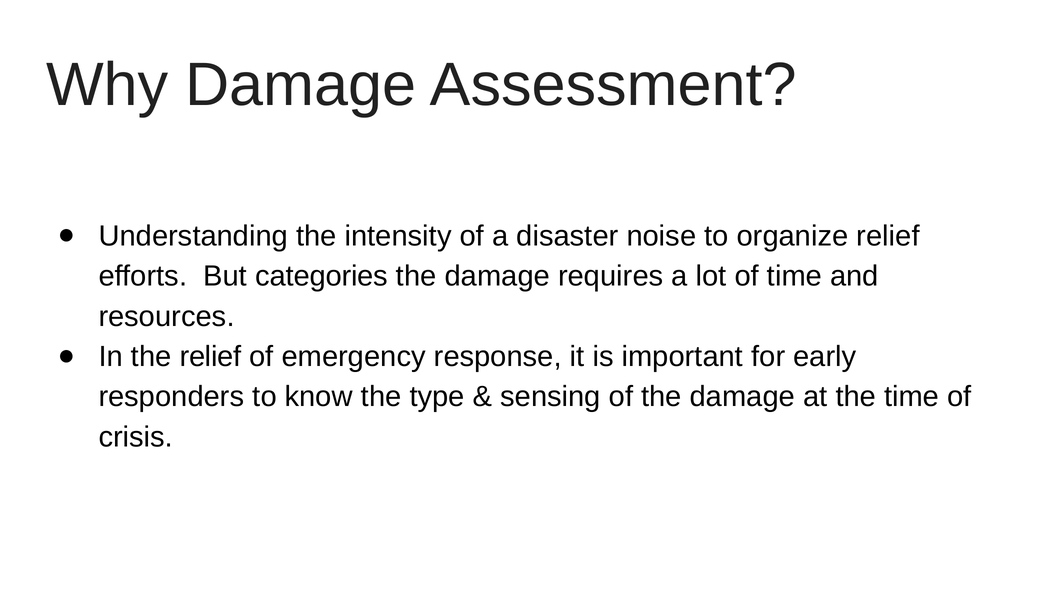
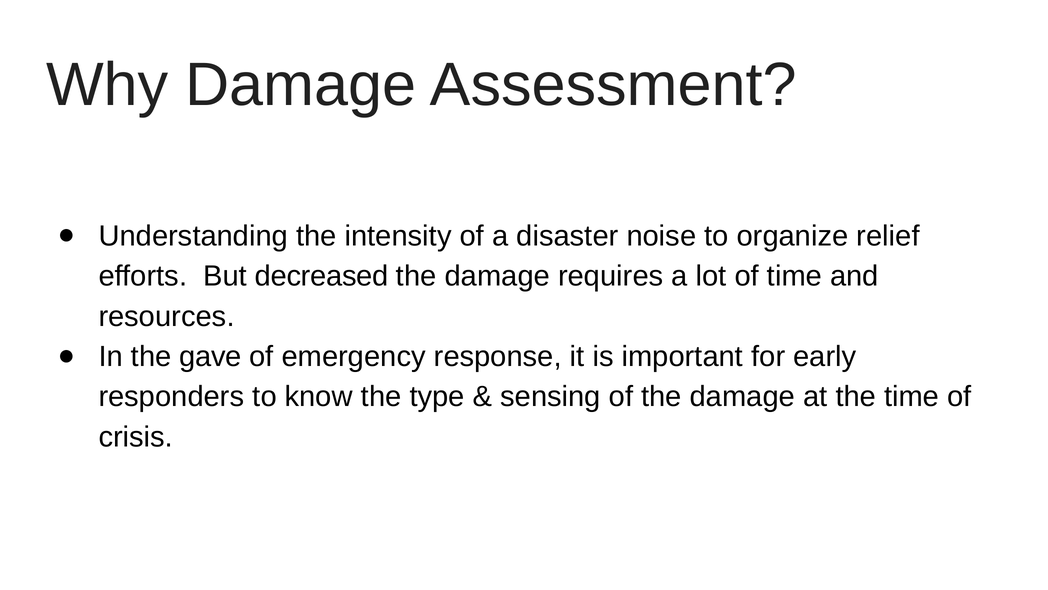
categories: categories -> decreased (322, 276)
the relief: relief -> gave (211, 356)
